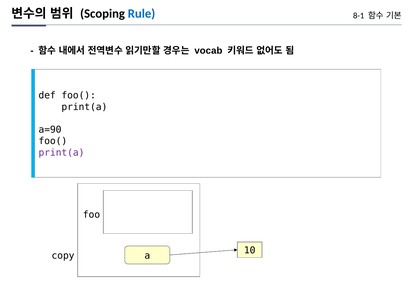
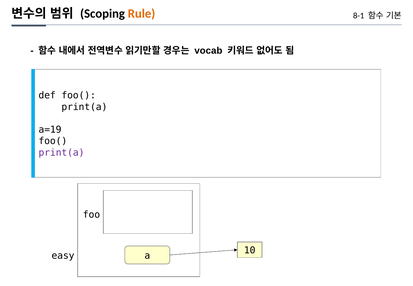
Rule colour: blue -> orange (142, 14)
a=90: a=90 -> a=19 (50, 130)
copy: copy -> easy (63, 255)
